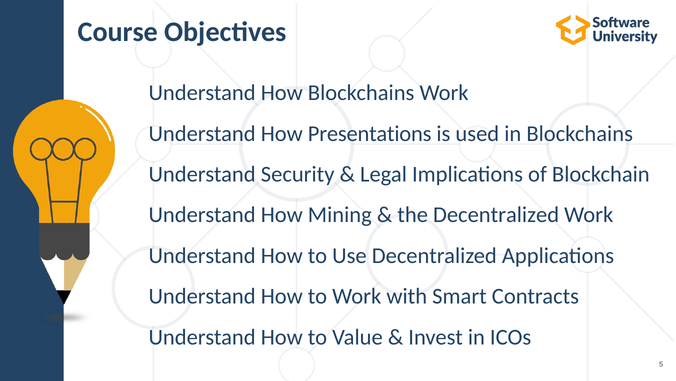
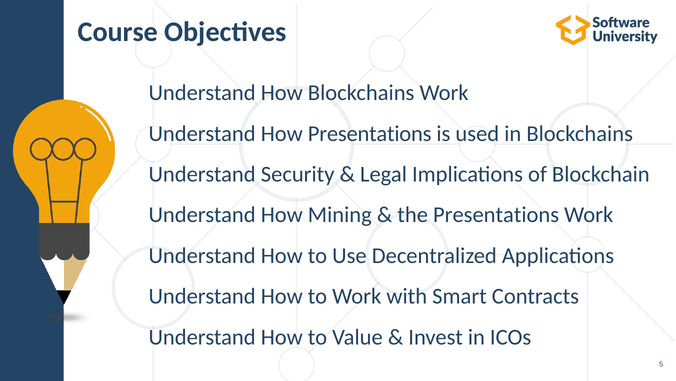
the Decentralized: Decentralized -> Presentations (496, 215)
